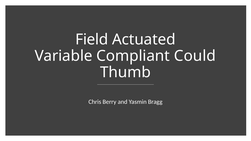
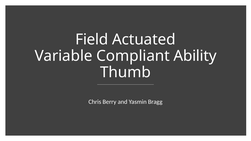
Could: Could -> Ability (195, 56)
